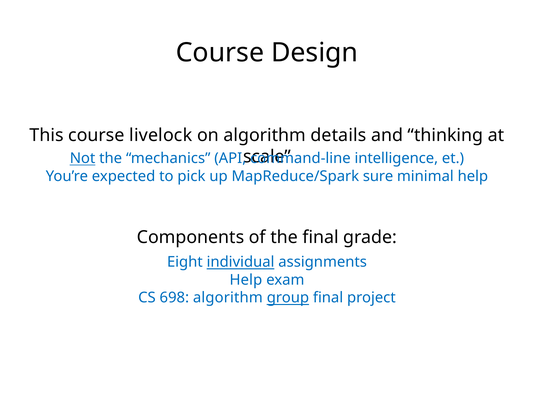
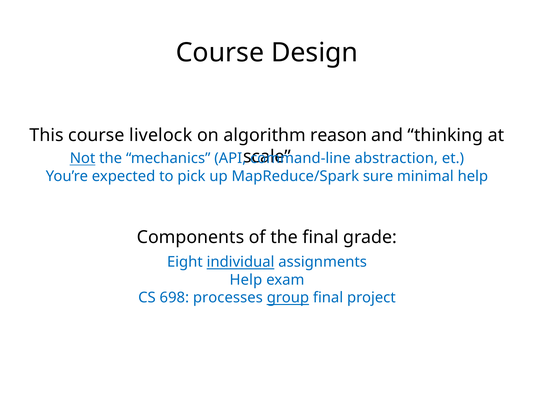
details: details -> reason (339, 135)
intelligence: intelligence -> abstraction (396, 158)
698 algorithm: algorithm -> processes (228, 297)
